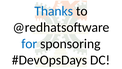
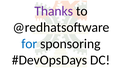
Thanks colour: blue -> purple (54, 11)
